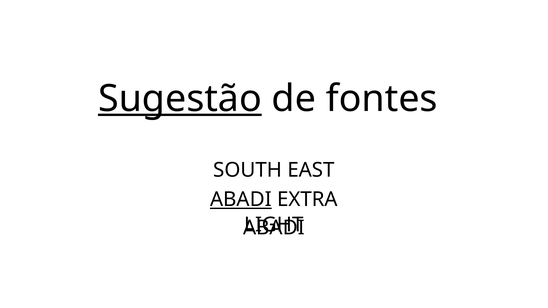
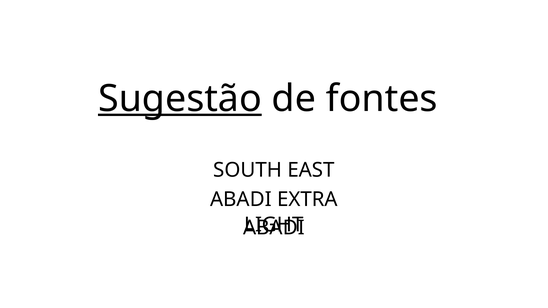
ABADI underline: present -> none (241, 200)
